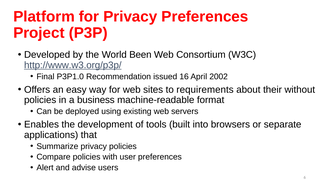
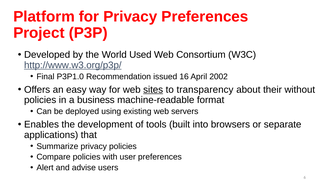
Been: Been -> Used (140, 55)
sites underline: none -> present (153, 90)
requirements: requirements -> transparency (205, 90)
